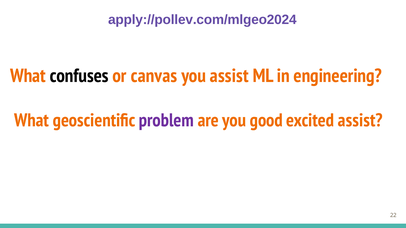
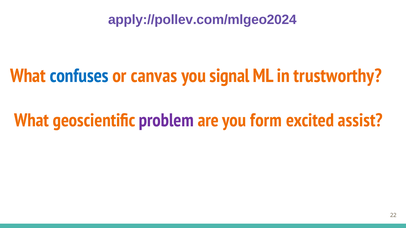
confuses colour: black -> blue (79, 76)
you assist: assist -> signal (230, 76)
engineering: engineering -> trustworthy (338, 76)
good: good -> form (266, 121)
